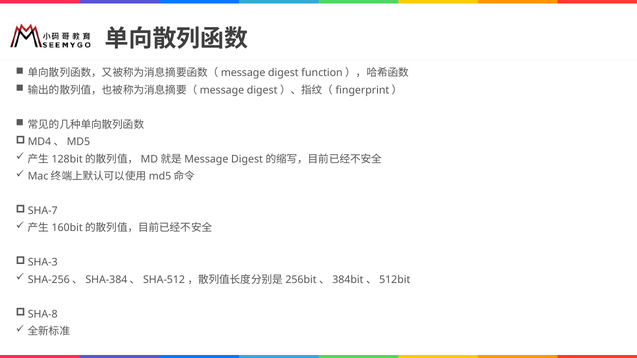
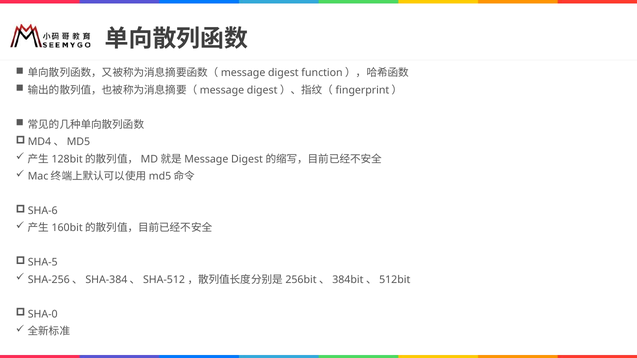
SHA-7: SHA-7 -> SHA-6 (43, 211)
SHA-3: SHA-3 -> SHA-5 (43, 263)
SHA-8: SHA-8 -> SHA-0 (43, 314)
